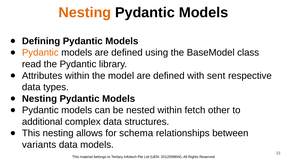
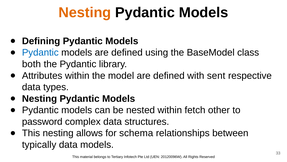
Pydantic colour: orange -> blue (40, 52)
read: read -> both (31, 64)
additional: additional -> password (42, 121)
variants: variants -> typically (39, 144)
